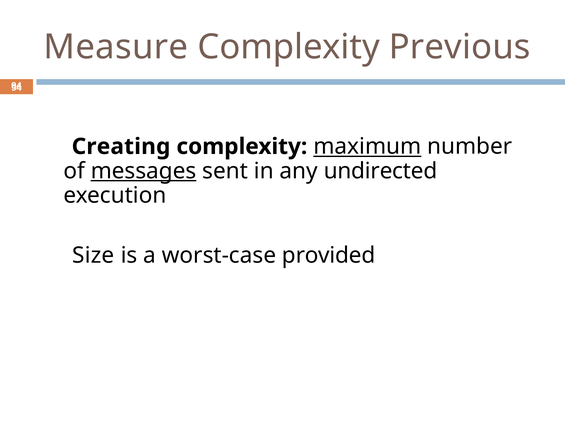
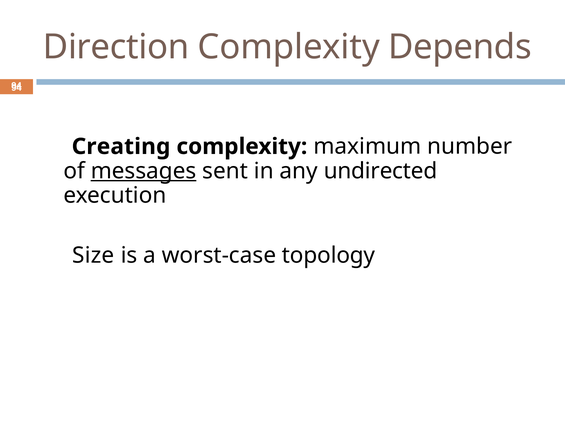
Measure: Measure -> Direction (116, 47)
Previous: Previous -> Depends (460, 47)
maximum underline: present -> none (367, 146)
provided: provided -> topology (329, 255)
